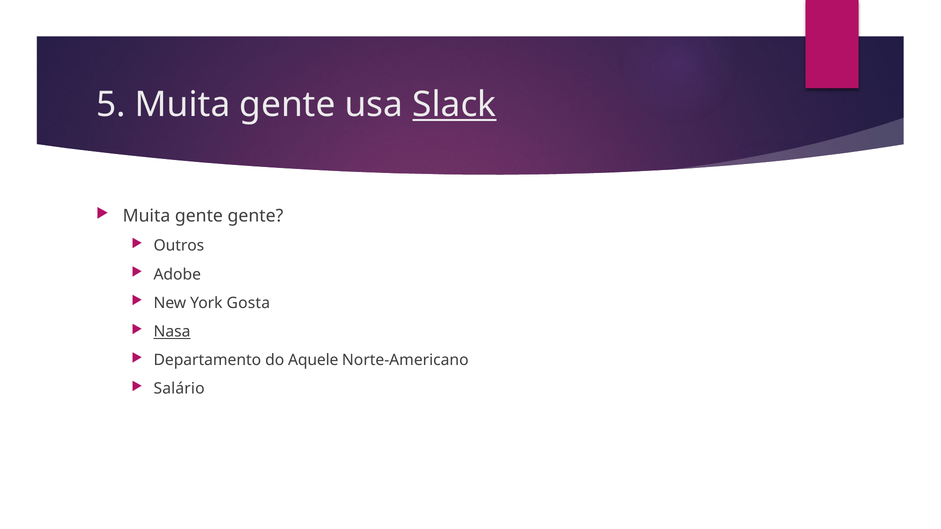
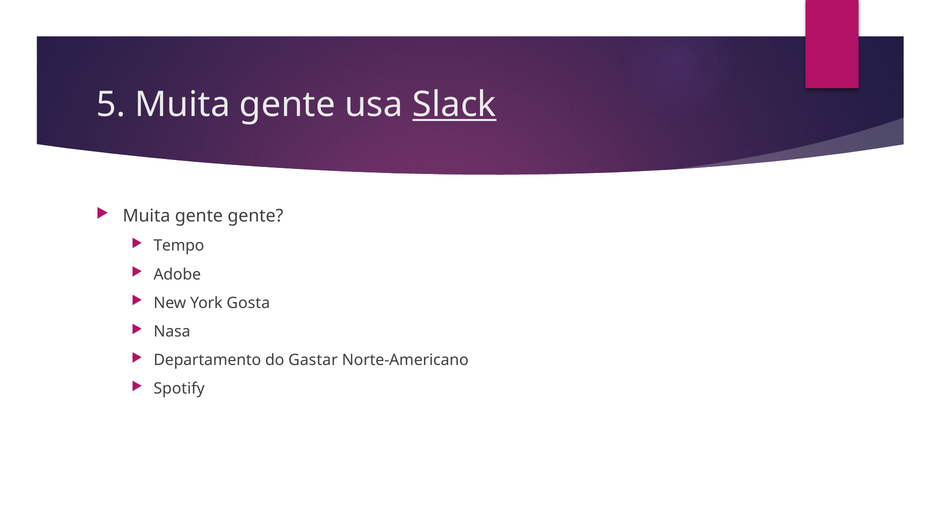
Outros: Outros -> Tempo (179, 246)
Nasa underline: present -> none (172, 332)
Aquele: Aquele -> Gastar (313, 360)
Salário: Salário -> Spotify (179, 389)
